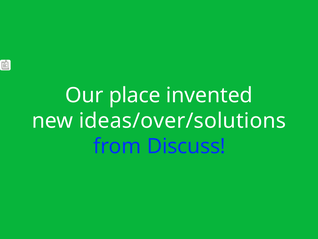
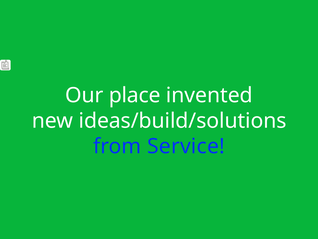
ideas/over/solutions: ideas/over/solutions -> ideas/build/solutions (183, 121)
Discuss: Discuss -> Service (186, 146)
